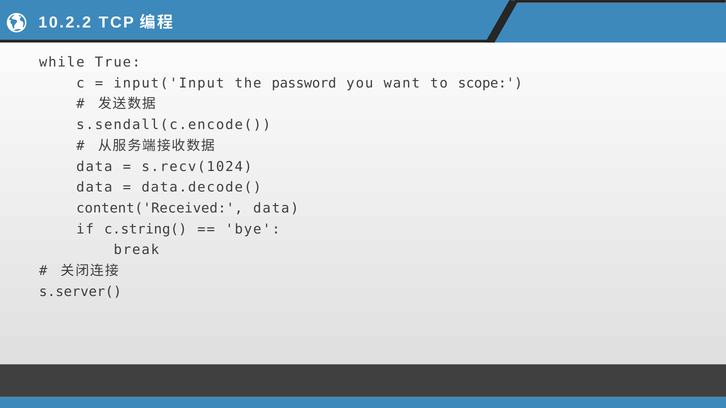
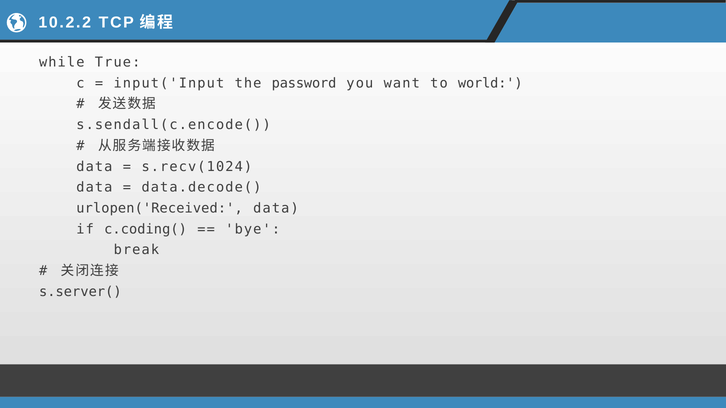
scope: scope -> world (490, 83)
content('Received: content('Received -> urlopen('Received (160, 208)
c.string(: c.string( -> c.coding( (146, 229)
